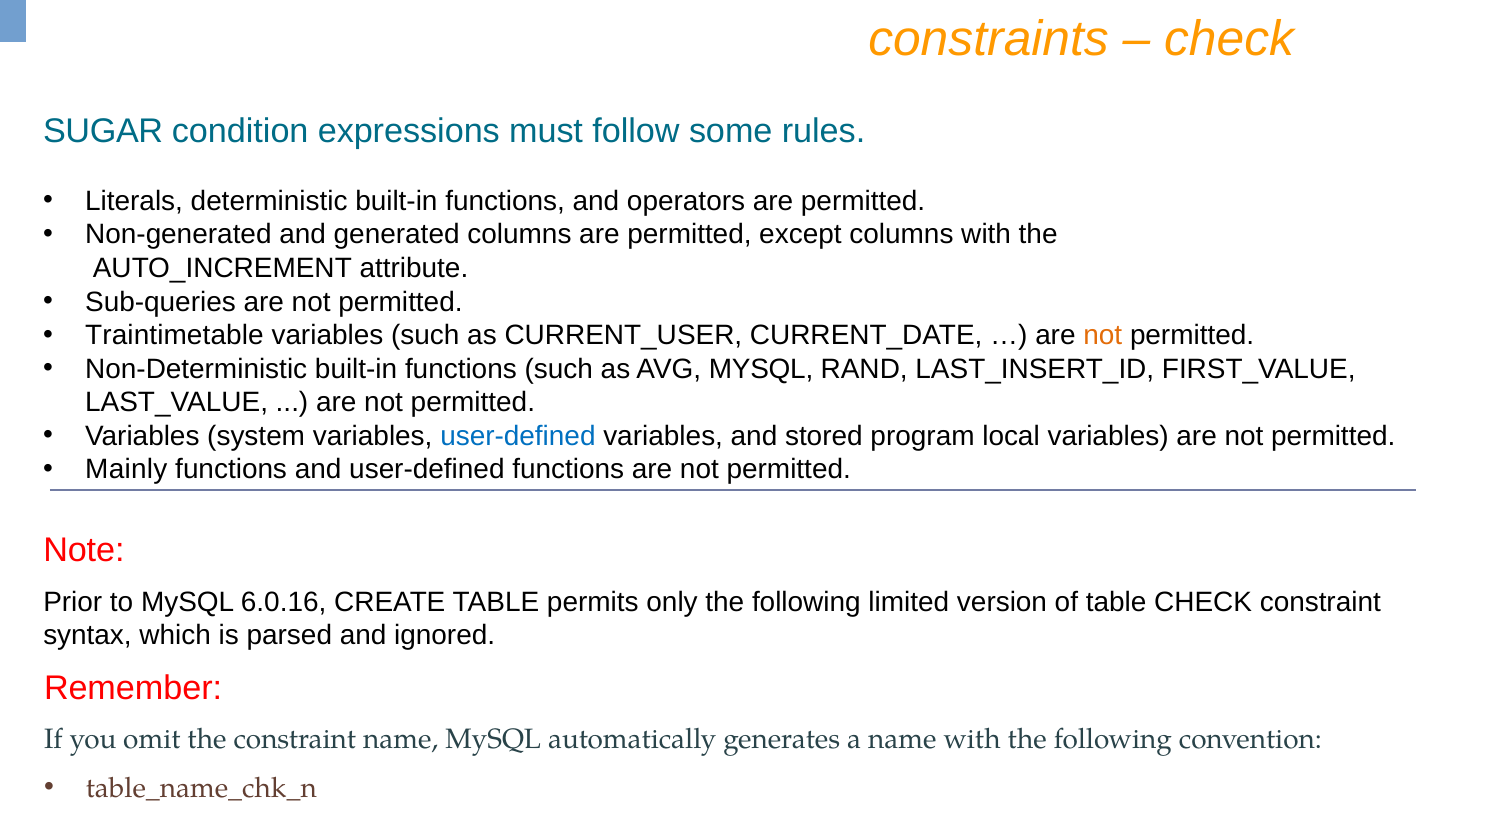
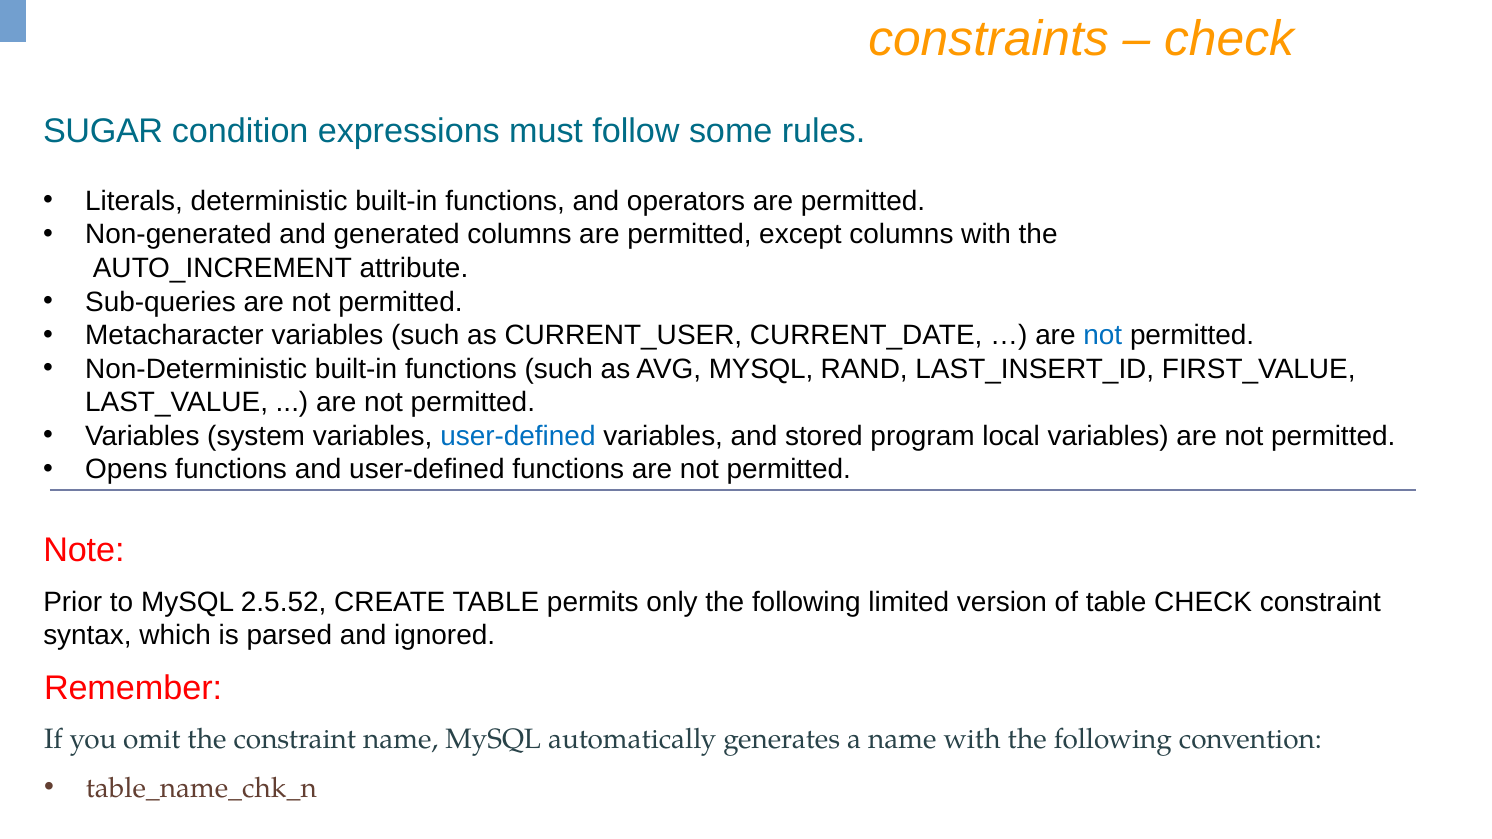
Traintimetable: Traintimetable -> Metacharacter (175, 335)
not colour: orange -> blue (1103, 335)
Mainly: Mainly -> Opens (126, 470)
6.0.16: 6.0.16 -> 2.5.52 (284, 602)
